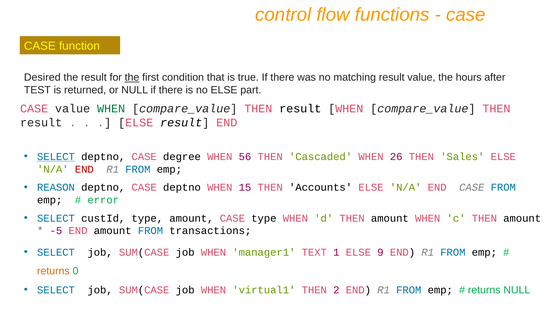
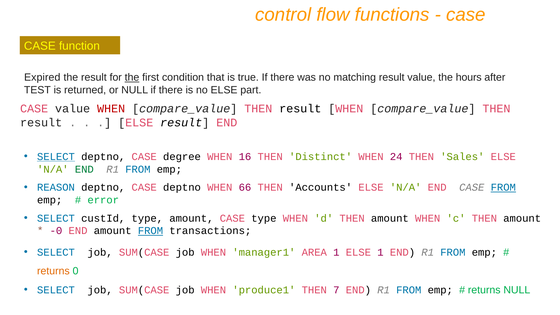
Desired: Desired -> Expired (42, 77)
WHEN colour: green -> red (111, 109)
56: 56 -> 16 (245, 157)
Cascaded: Cascaded -> Distinct (321, 157)
26: 26 -> 24 (396, 157)
END colour: red -> green (84, 169)
15: 15 -> 66 (245, 187)
FROM underline: none -> present (503, 187)
-5: -5 -> -0 (56, 231)
FROM underline: none -> present (150, 231)
TEXT: TEXT -> AREA (314, 252)
ELSE 9: 9 -> 1 (380, 252)
virtual1: virtual1 -> produce1 (264, 290)
2: 2 -> 7 (336, 290)
